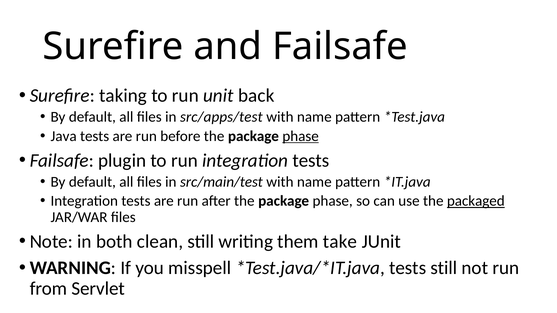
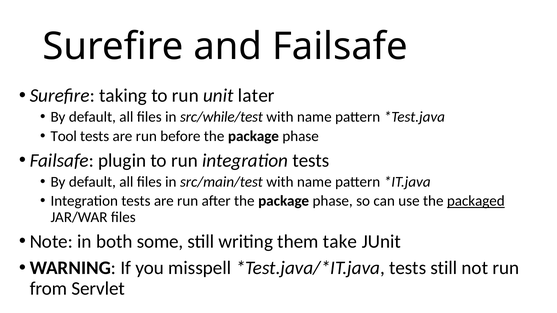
back: back -> later (256, 96)
src/apps/test: src/apps/test -> src/while/test (221, 117)
Java: Java -> Tool (64, 136)
phase underline: present -> none (301, 136)
clean: clean -> some (160, 242)
